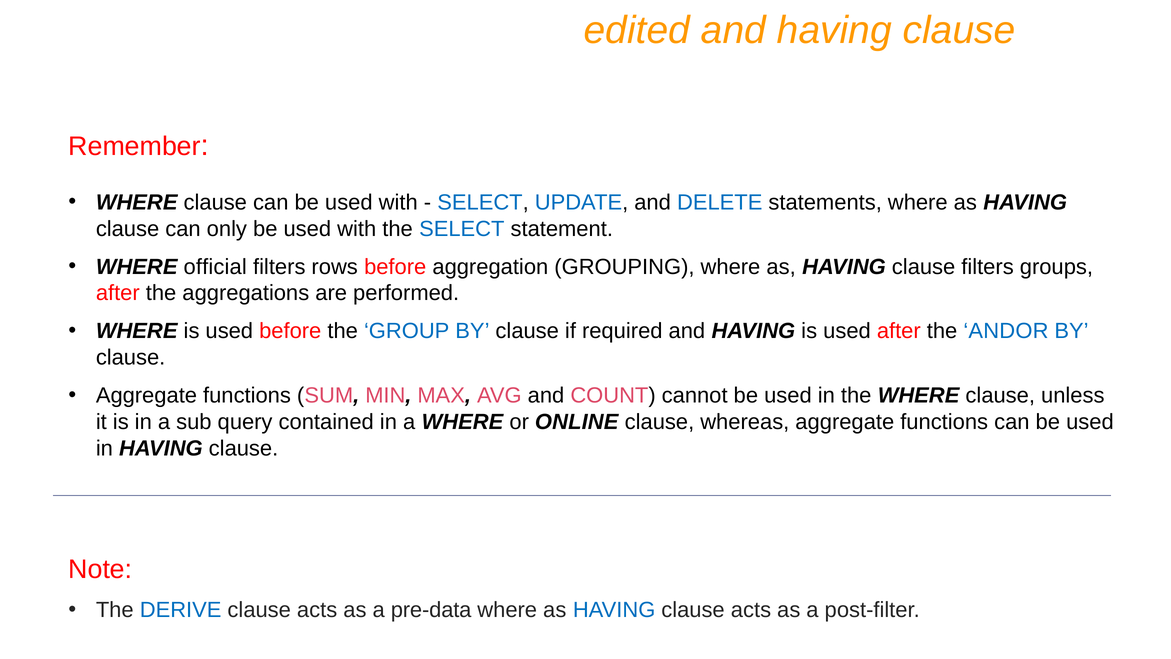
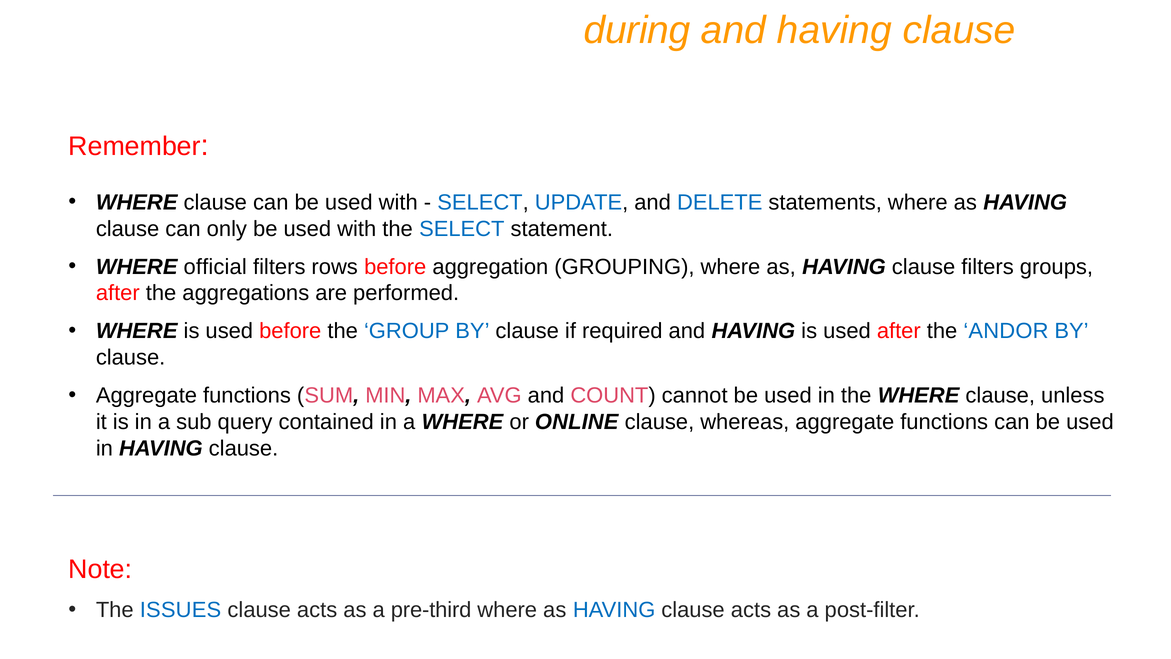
edited: edited -> during (637, 30)
DERIVE: DERIVE -> ISSUES (181, 610)
pre-data: pre-data -> pre-third (431, 610)
